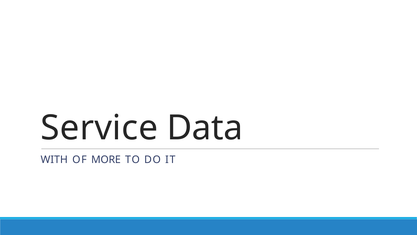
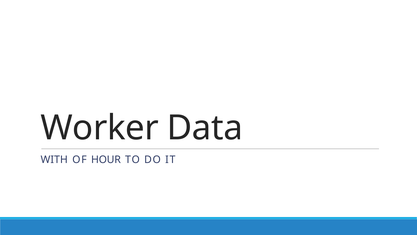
Service: Service -> Worker (100, 128)
MORE: MORE -> HOUR (106, 159)
